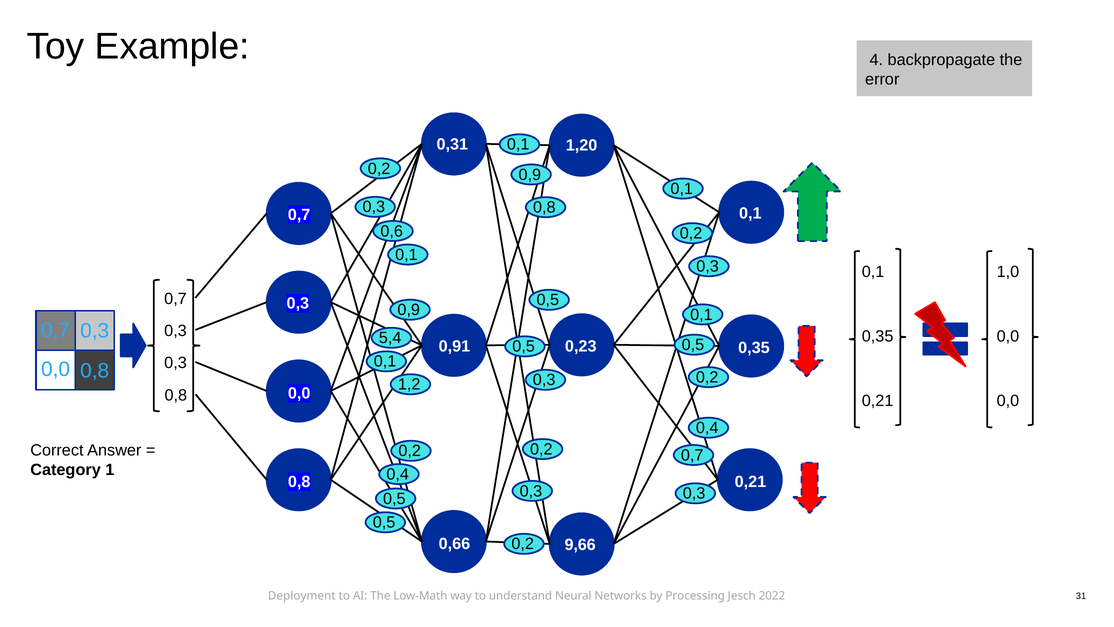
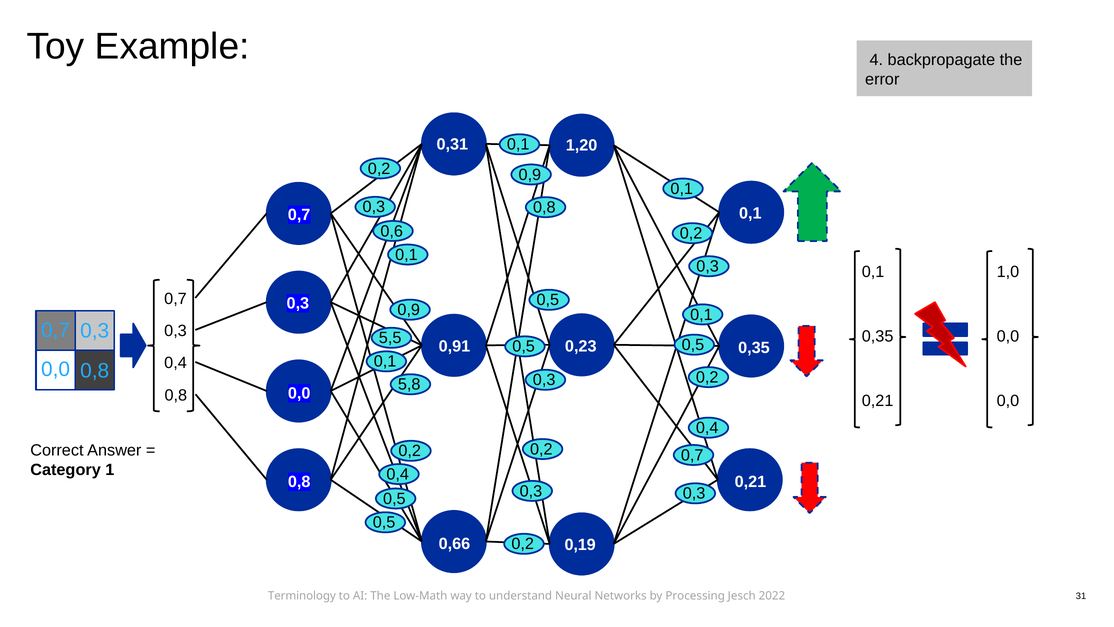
5,4: 5,4 -> 5,5 (390, 338)
0,3: 0,3 -> 0,4 (176, 363)
1,2: 1,2 -> 5,8 (409, 384)
9,66: 9,66 -> 0,19 (580, 544)
Deployment: Deployment -> Terminology (302, 595)
